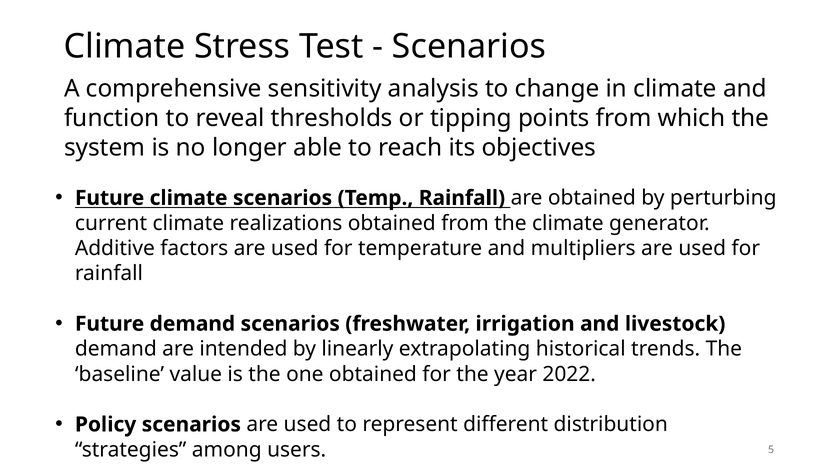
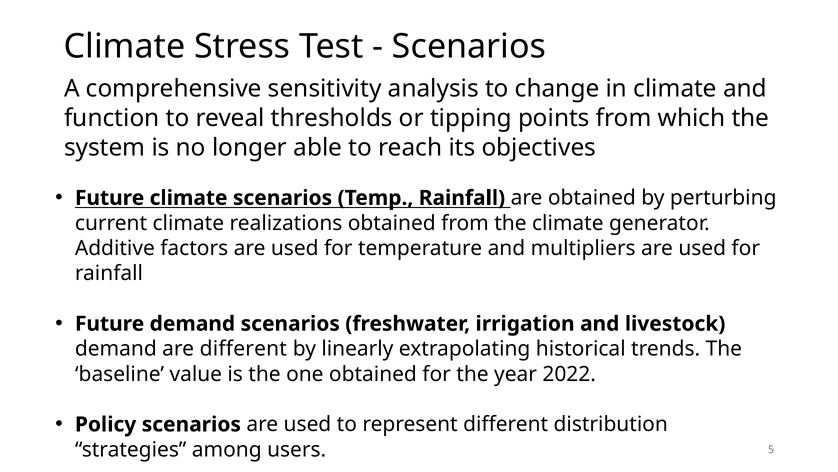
are intended: intended -> different (243, 349)
